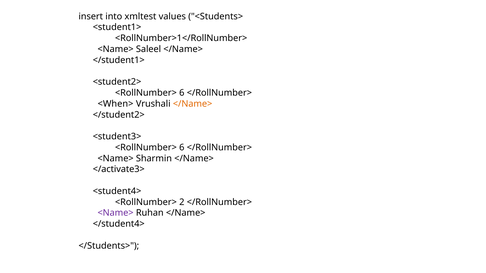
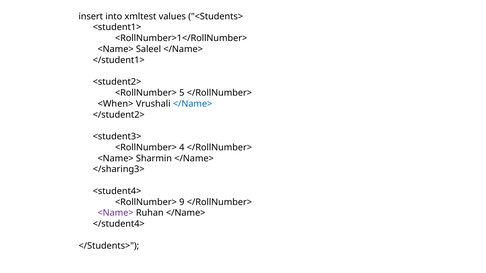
6: 6 -> 5 (182, 93)
</Name> colour: orange -> blue (193, 104)
6: 6 -> 4 (182, 148)
</activate3>: </activate3> -> </sharing3> (119, 170)
2: 2 -> 9 (182, 202)
